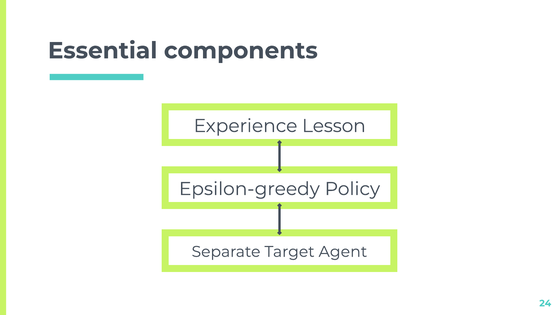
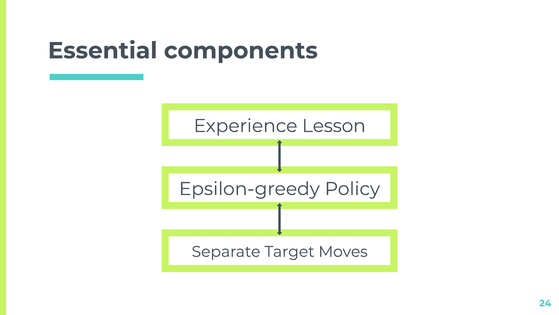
Agent: Agent -> Moves (343, 251)
